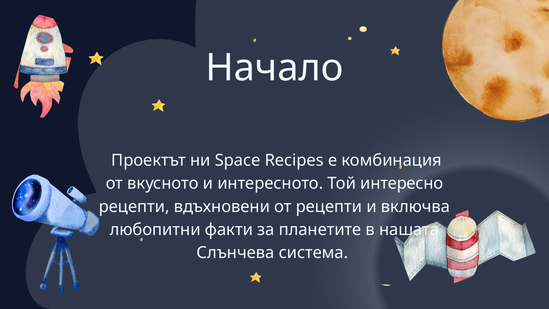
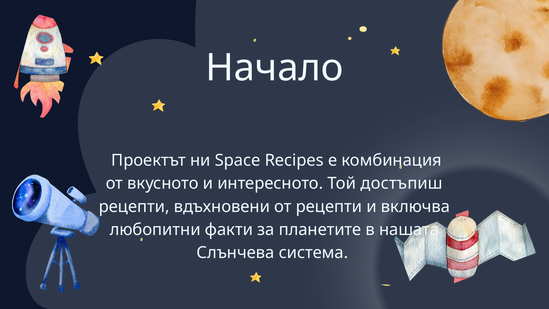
интересно: интересно -> достъпиш (402, 183)
